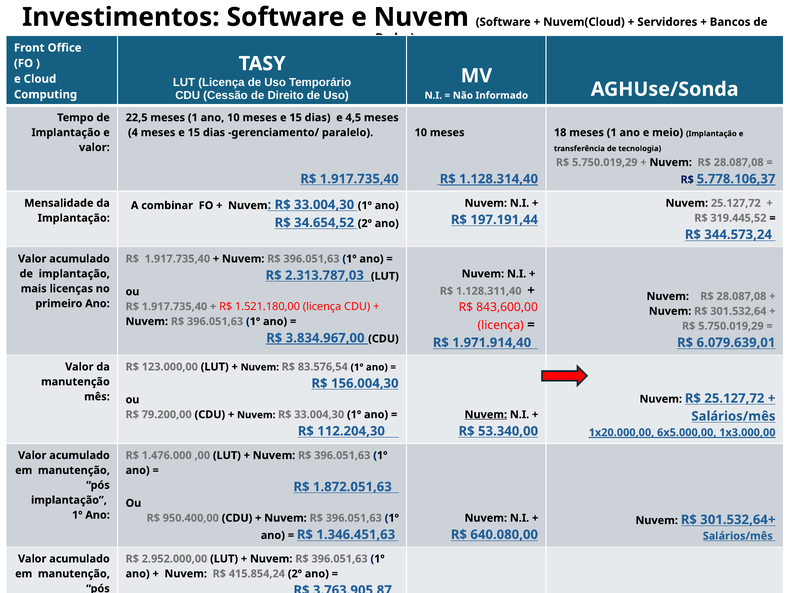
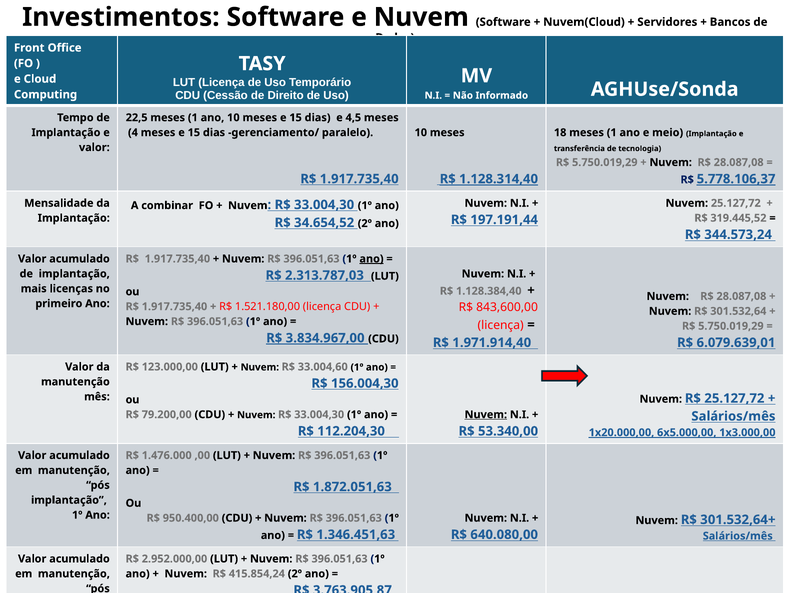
ano underline: none -> present (372, 259)
1.128.311,40: 1.128.311,40 -> 1.128.384,40 (489, 291)
83.576,54: 83.576,54 -> 33.004,60 (323, 367)
